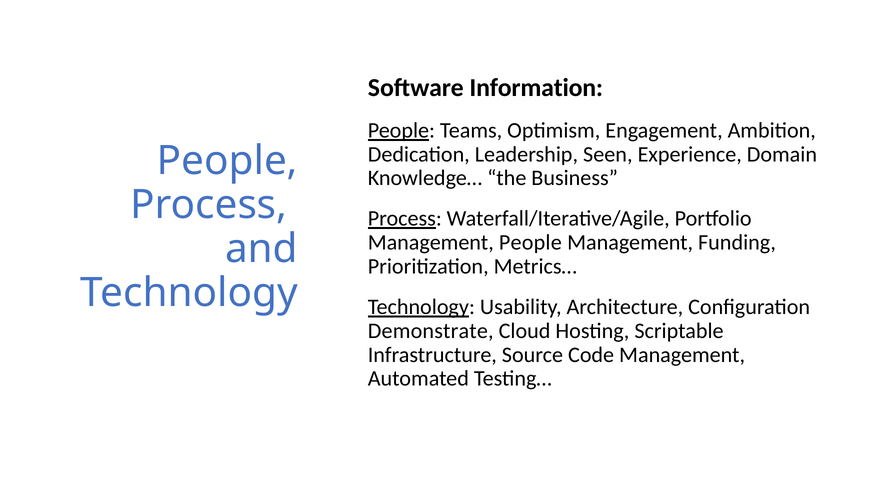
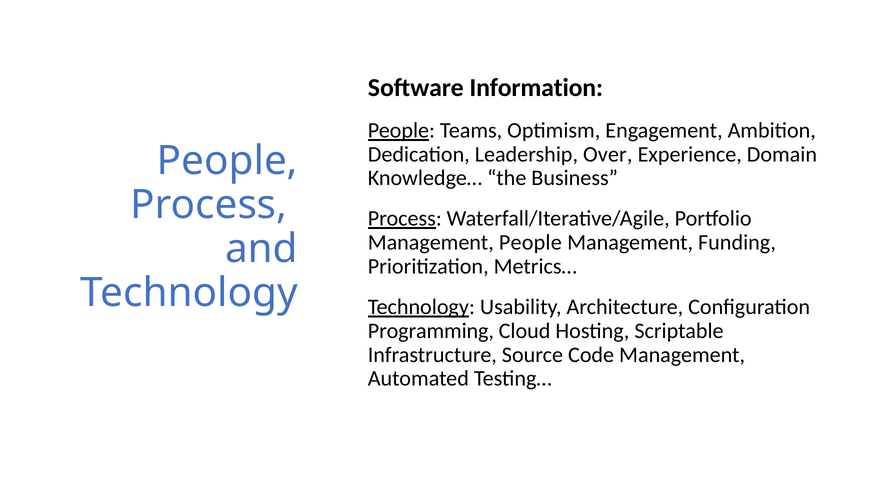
Seen: Seen -> Over (608, 154)
Demonstrate: Demonstrate -> Programming (431, 331)
